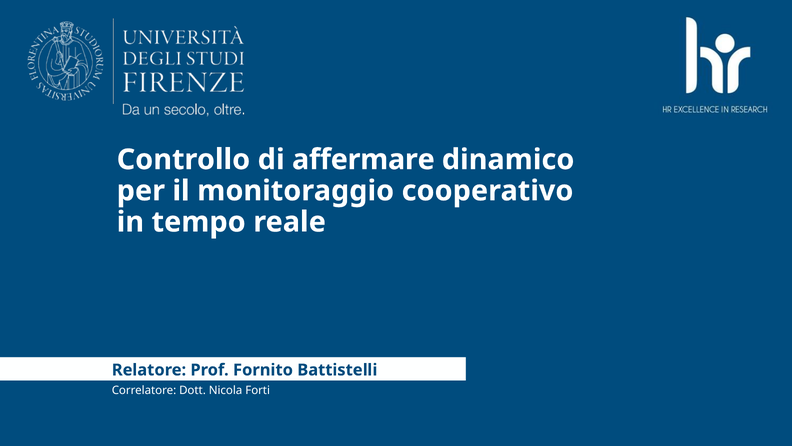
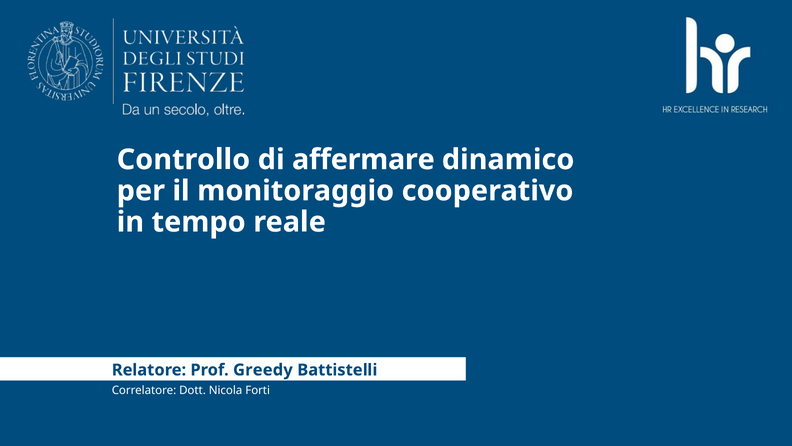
Fornito: Fornito -> Greedy (263, 370)
